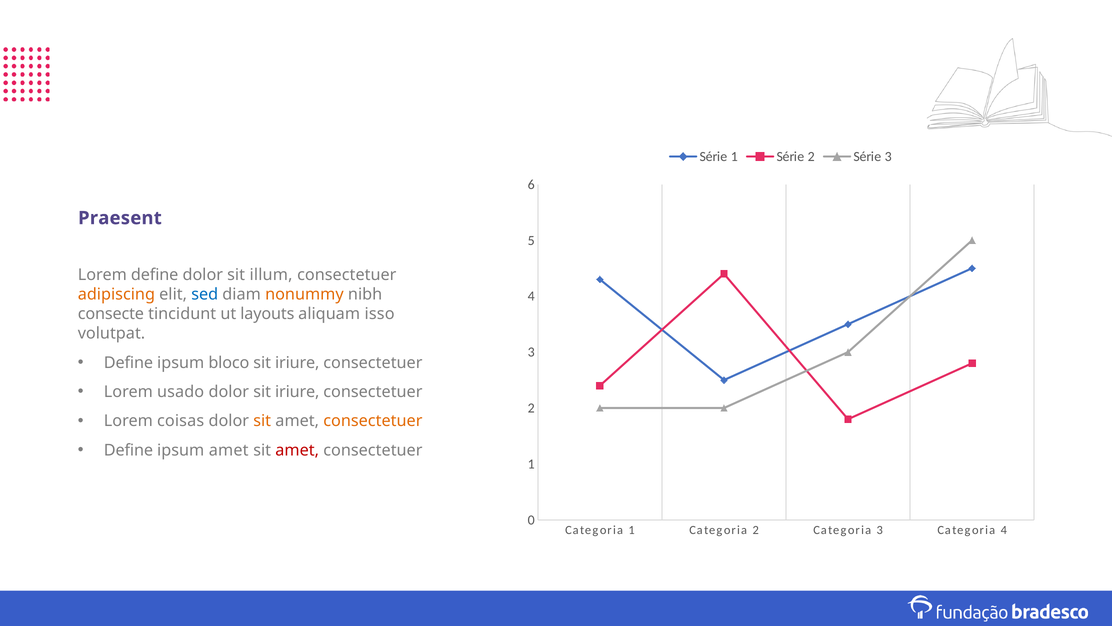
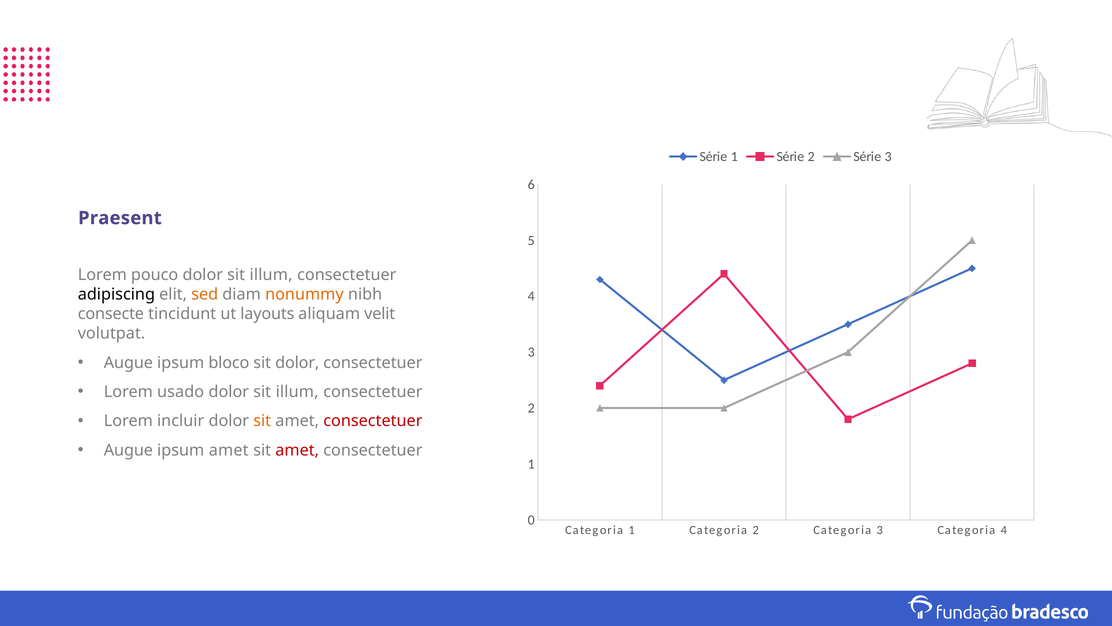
Lorem define: define -> pouco (155, 275)
adipiscing colour: orange -> black (116, 294)
sed colour: blue -> orange (205, 294)
isso: isso -> velit (380, 314)
Define: Define -> Augue (128, 362)
iriure: iriure -> dolor (297, 362)
iriure: iriure -> illum (297, 392)
coisas: coisas -> incluir (181, 421)
consectetuer colour: orange -> red (373, 421)
Define: Define -> Augue (128, 450)
